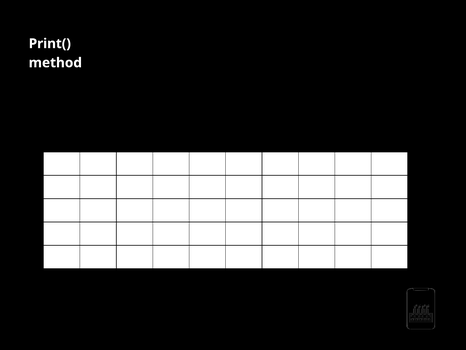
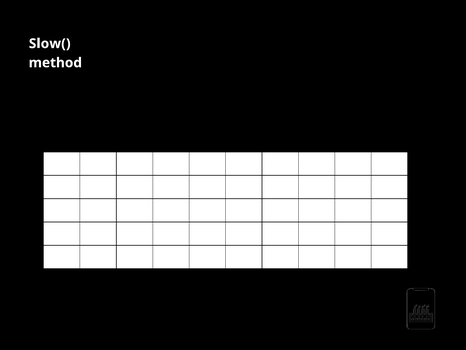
Print(: Print( -> Slow( (50, 44)
